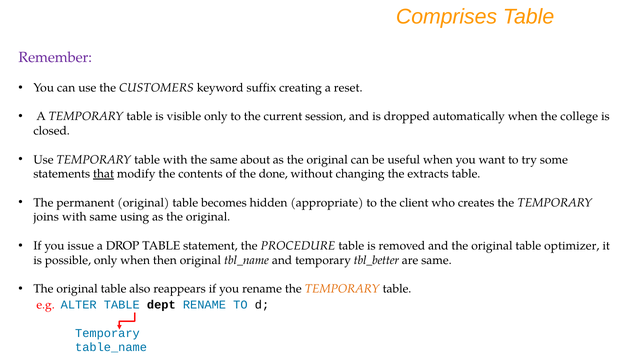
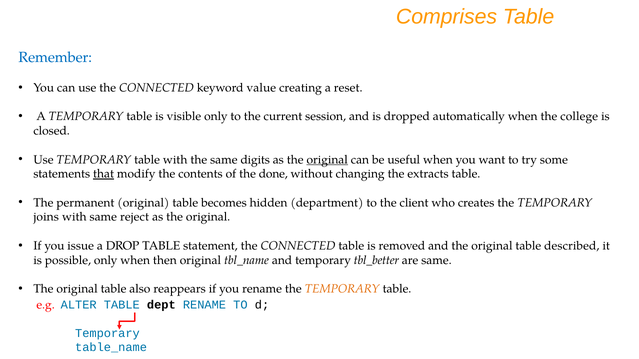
Remember colour: purple -> blue (55, 58)
use the CUSTOMERS: CUSTOMERS -> CONNECTED (157, 88)
suffix: suffix -> value (261, 88)
about: about -> digits (255, 160)
original underline: none -> present (327, 160)
appropriate: appropriate -> department (327, 203)
using: using -> reject (135, 217)
statement the PROCEDURE: PROCEDURE -> CONNECTED (298, 246)
optimizer: optimizer -> described (572, 246)
